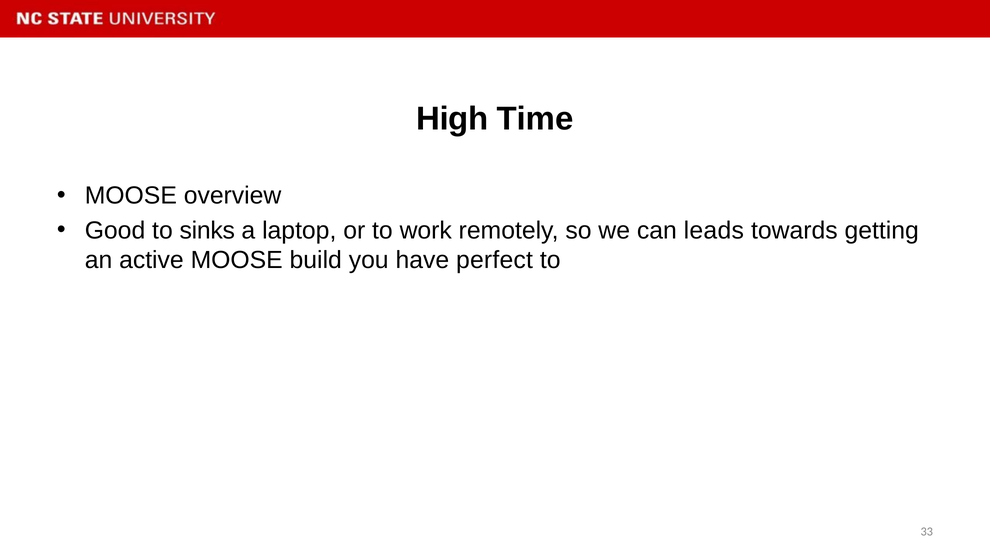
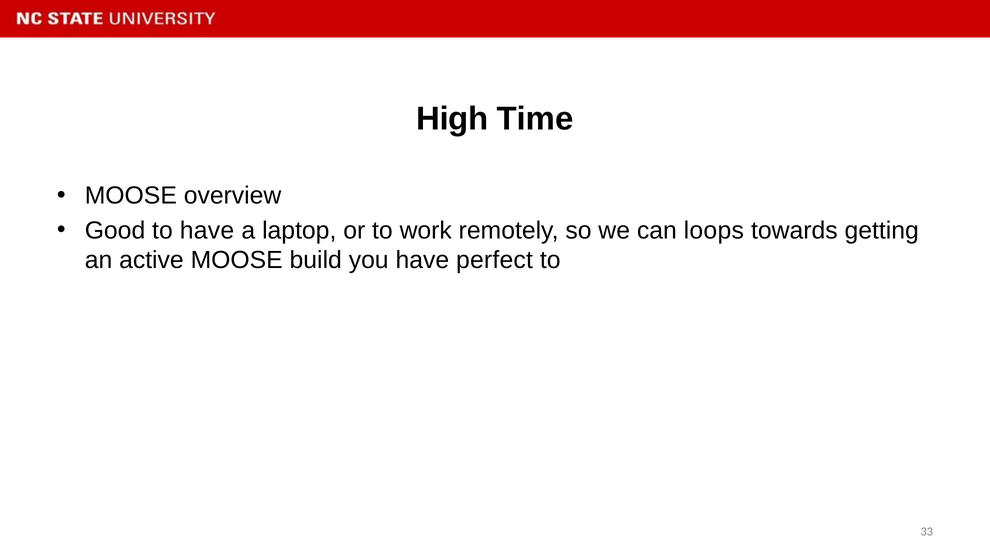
to sinks: sinks -> have (207, 230)
leads: leads -> loops (714, 230)
